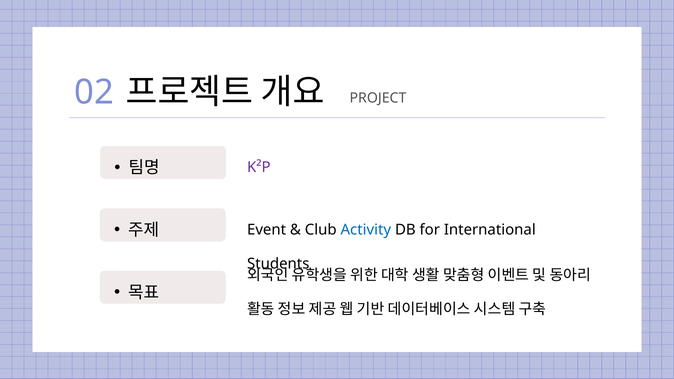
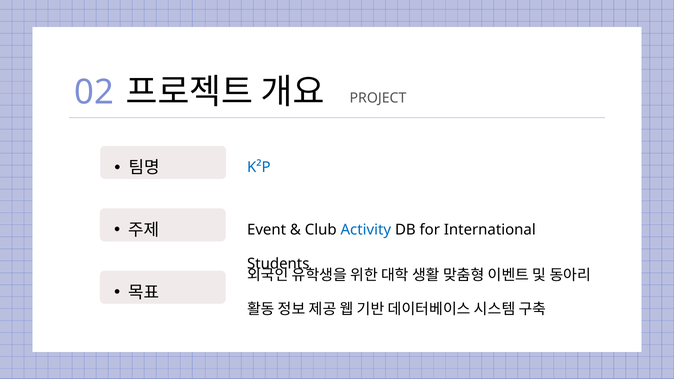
K²P colour: purple -> blue (259, 167)
